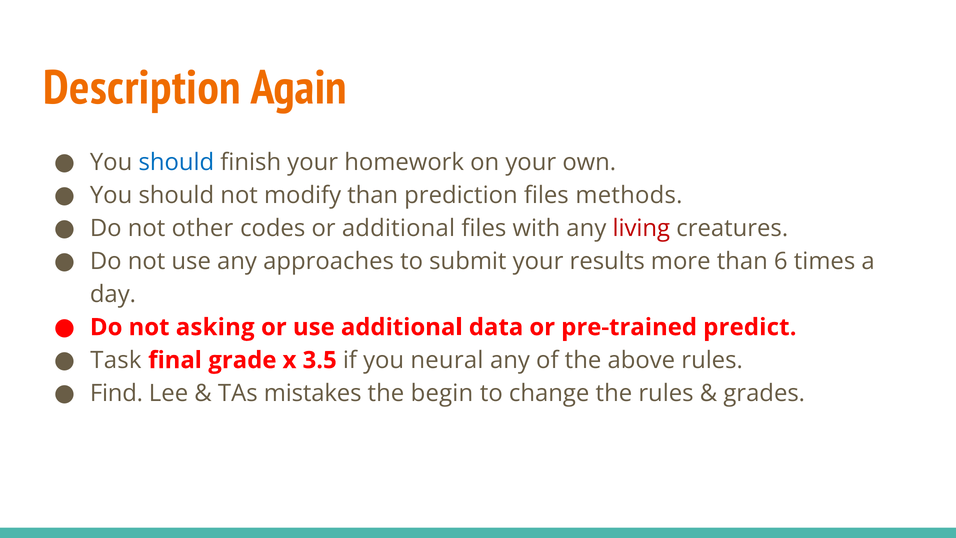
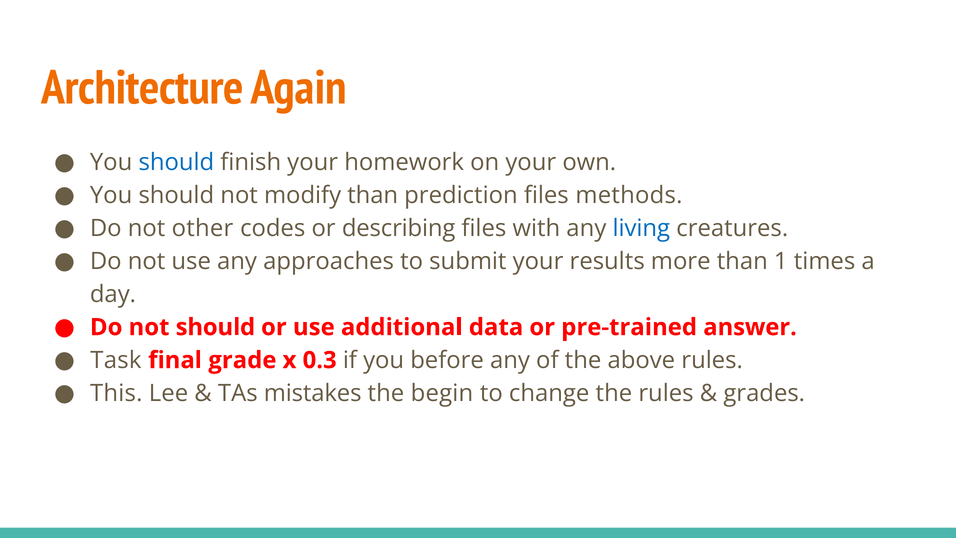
Description: Description -> Architecture (142, 88)
or additional: additional -> describing (399, 228)
living colour: red -> blue (641, 228)
6: 6 -> 1 (781, 261)
not asking: asking -> should (215, 327)
predict: predict -> answer (750, 327)
3.5: 3.5 -> 0.3 (320, 360)
neural: neural -> before (447, 360)
Find: Find -> This (116, 393)
